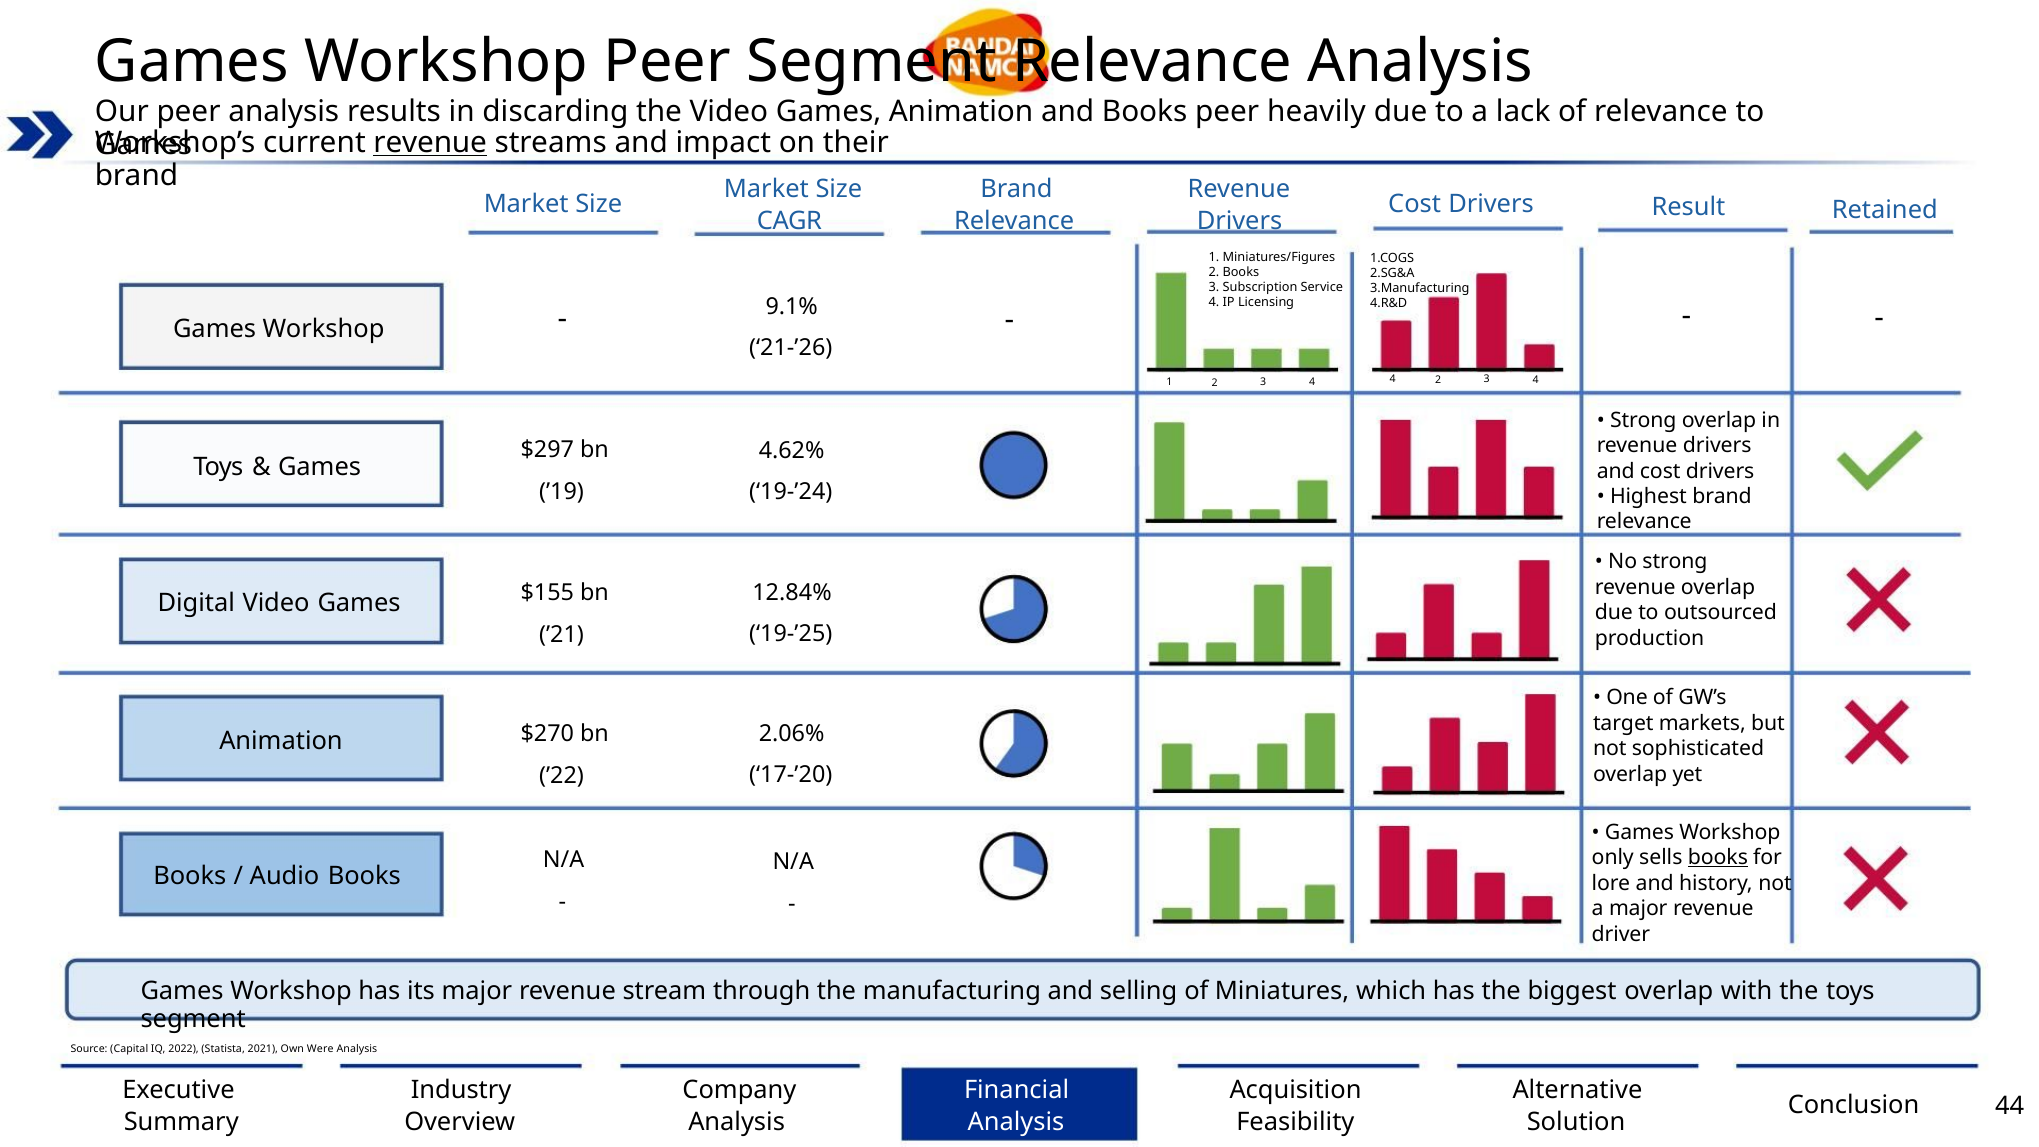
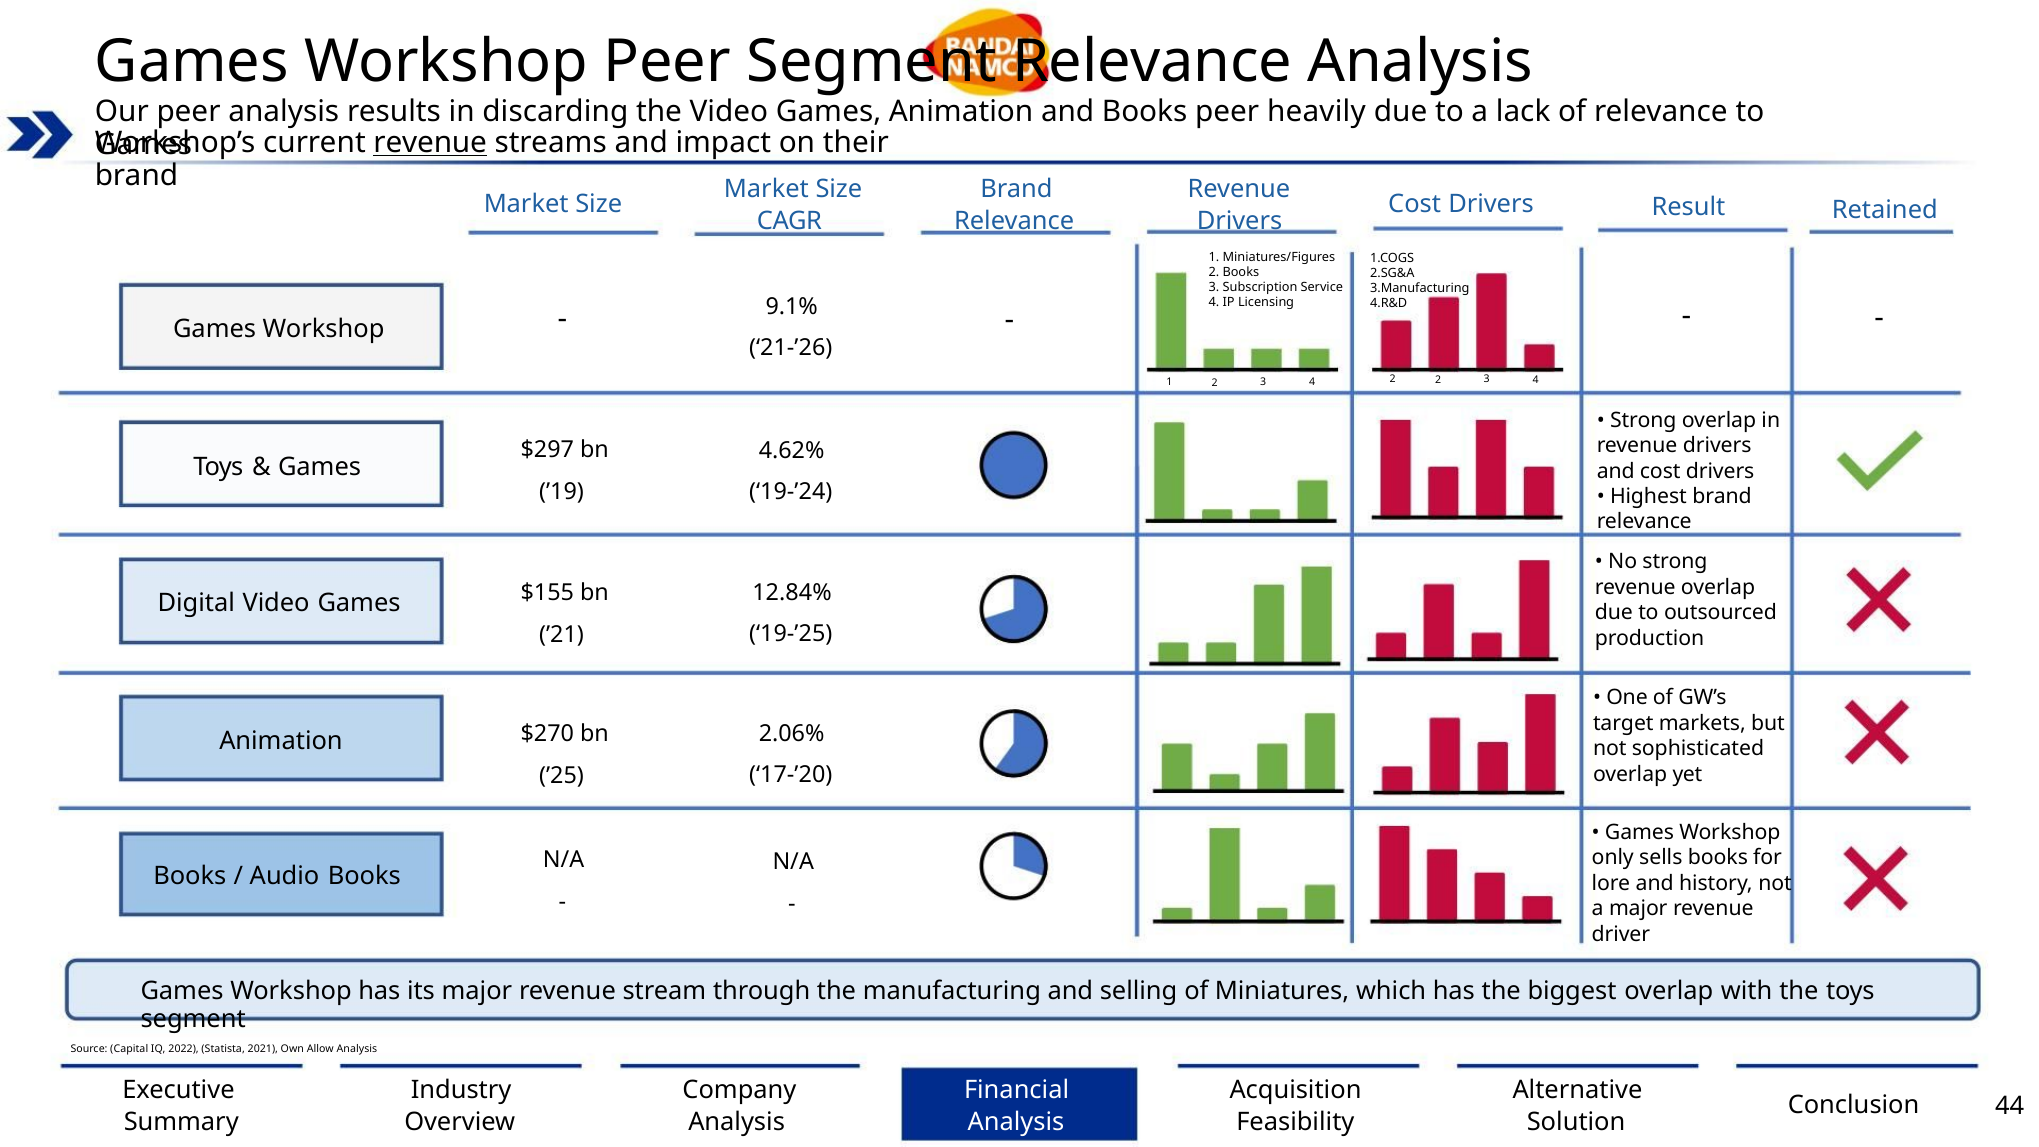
4 4: 4 -> 2 (1393, 379)
’22: ’22 -> ’25 (562, 775)
books underline: present -> none (1718, 858)
Were: Were -> Allow (320, 1049)
